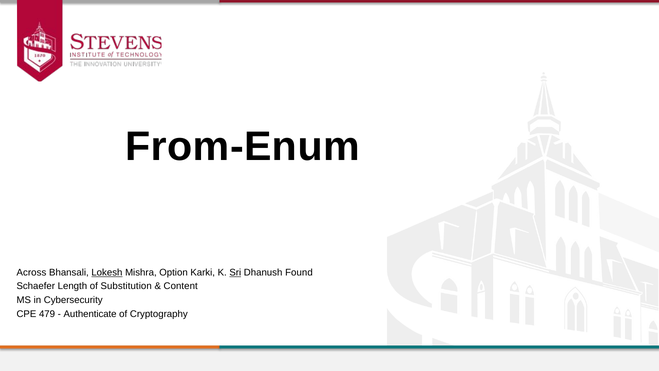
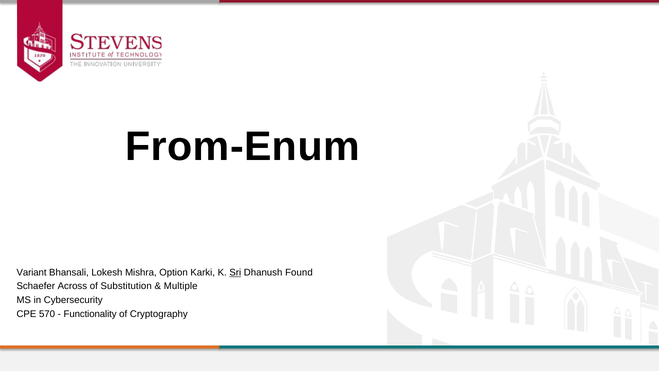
Across: Across -> Variant (32, 272)
Lokesh underline: present -> none (107, 272)
Length: Length -> Across (72, 286)
Content: Content -> Multiple (181, 286)
479: 479 -> 570 (47, 314)
Authenticate: Authenticate -> Functionality (90, 314)
